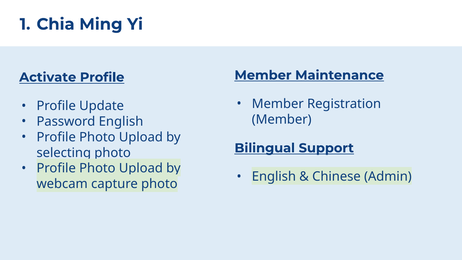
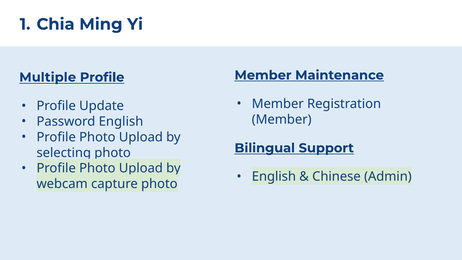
Activate: Activate -> Multiple (48, 77)
